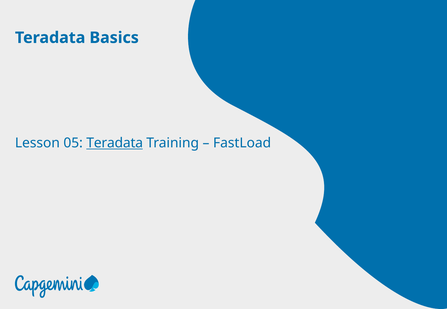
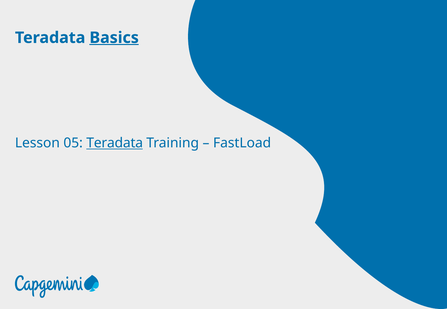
Basics underline: none -> present (114, 38)
